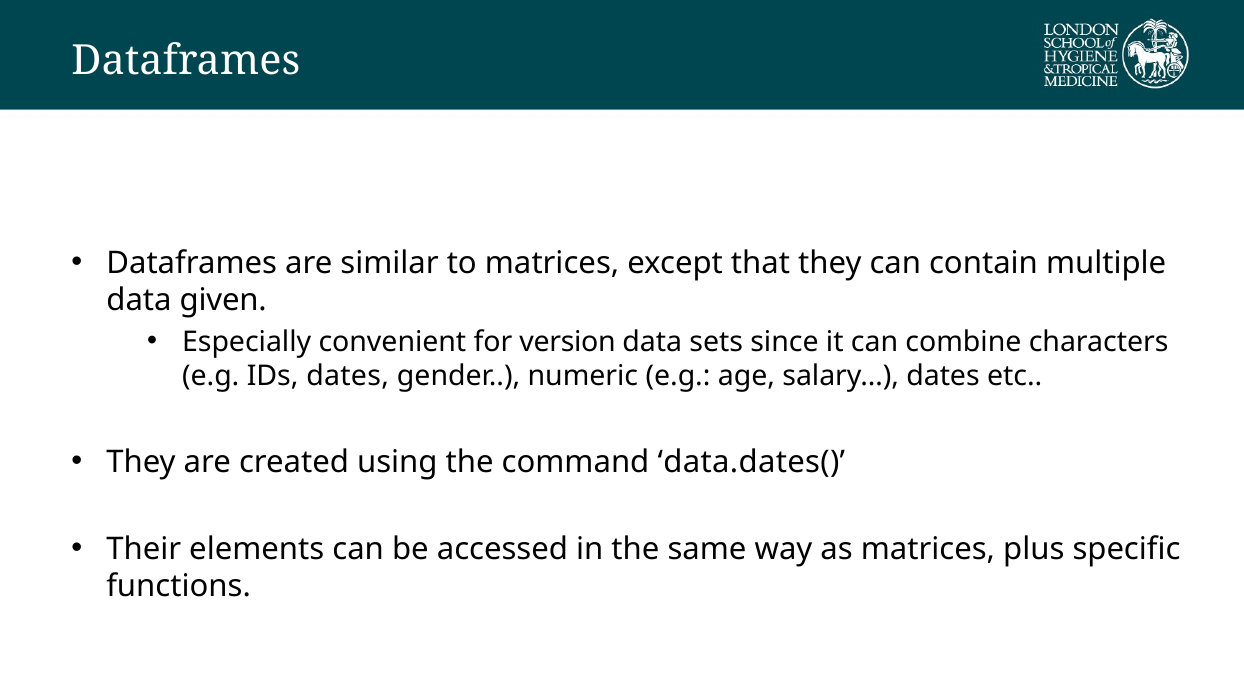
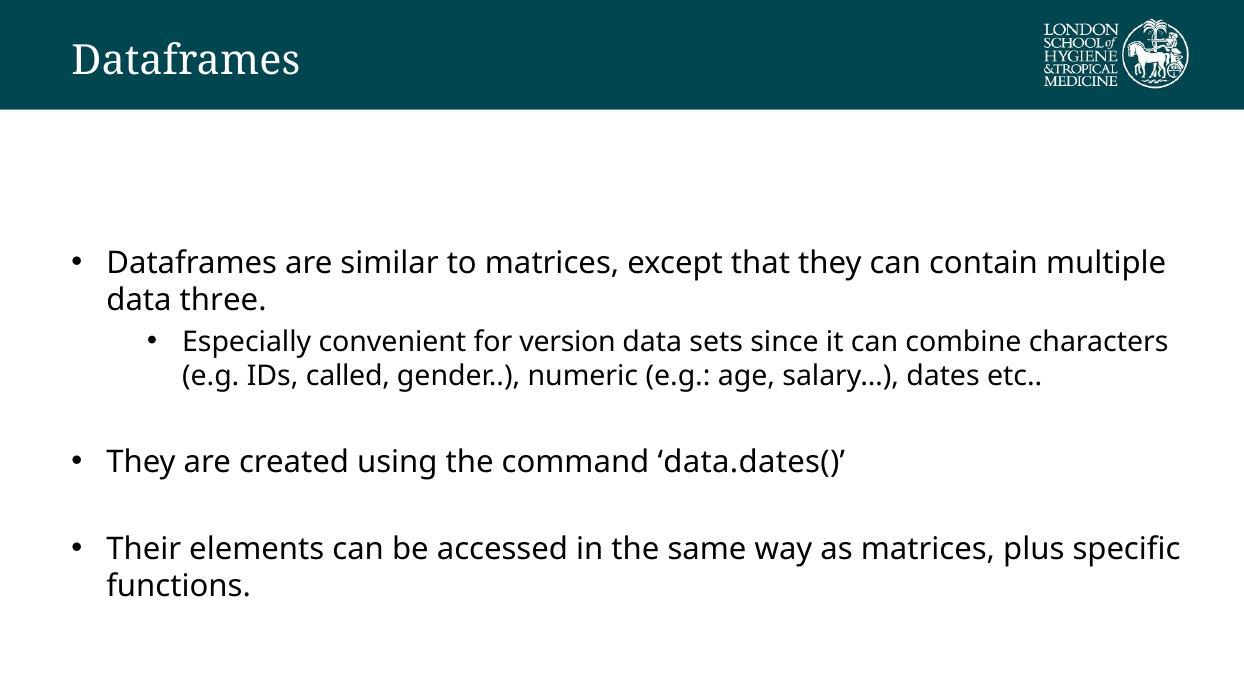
given: given -> three (223, 301)
IDs dates: dates -> called (348, 376)
